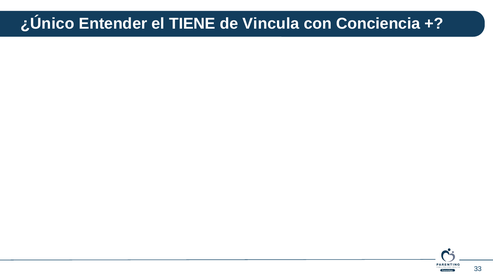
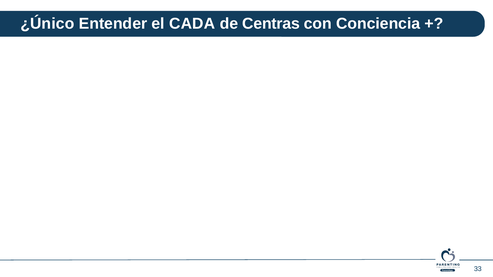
TIENE: TIENE -> CADA (192, 24)
Vincula: Vincula -> Centras (271, 24)
